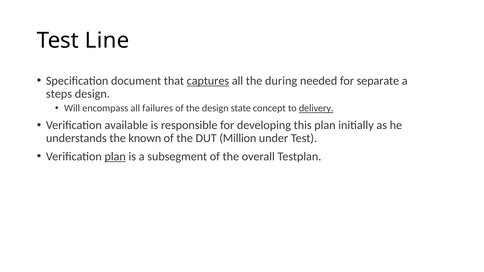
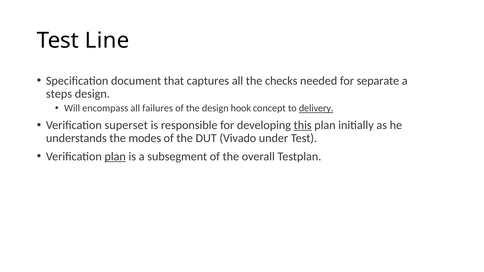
captures underline: present -> none (208, 81)
during: during -> checks (281, 81)
state: state -> hook (241, 108)
available: available -> superset (126, 125)
this underline: none -> present (303, 125)
known: known -> modes (145, 138)
Million: Million -> Vivado (238, 138)
